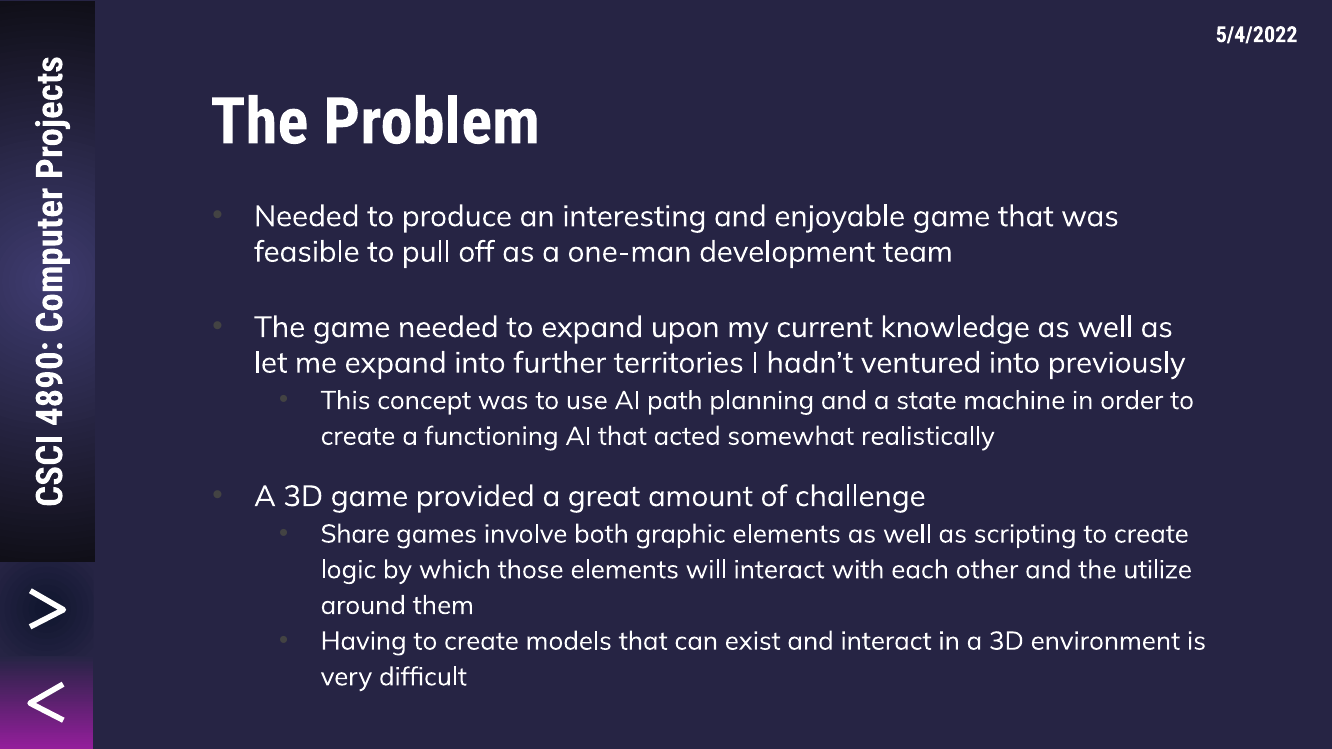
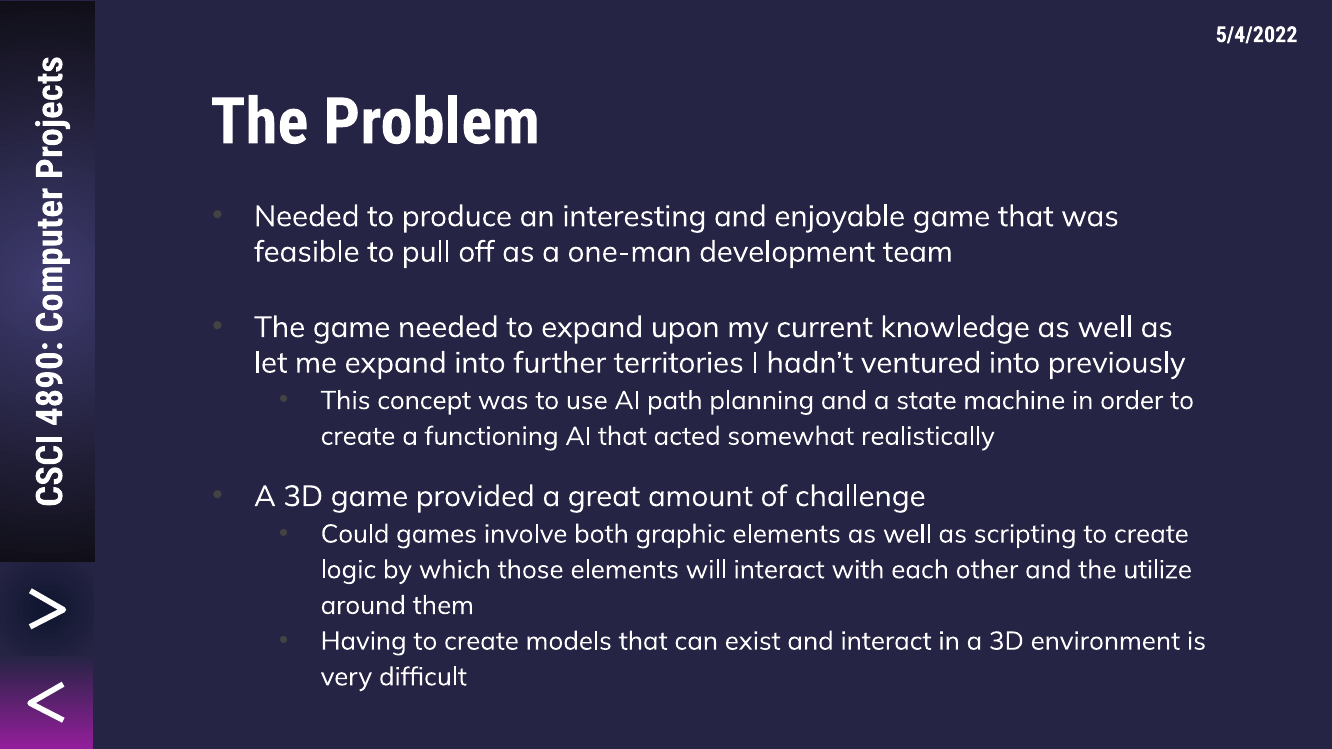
Share: Share -> Could (355, 534)
